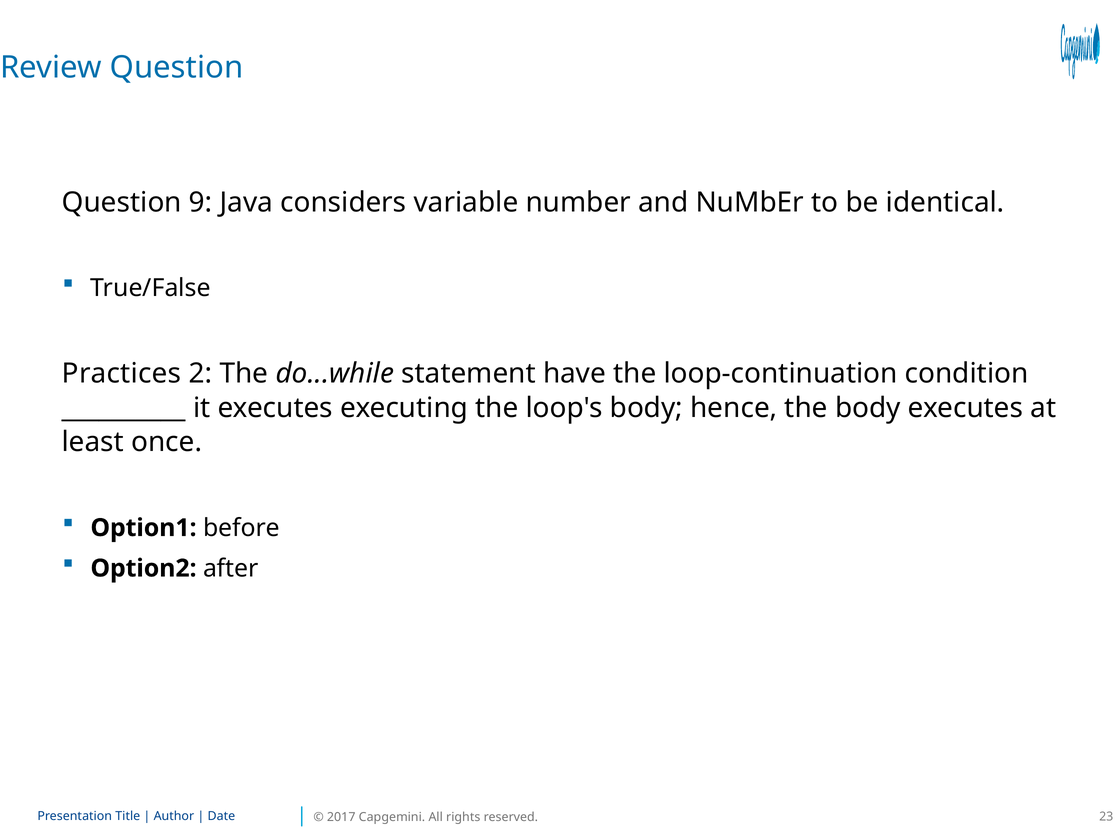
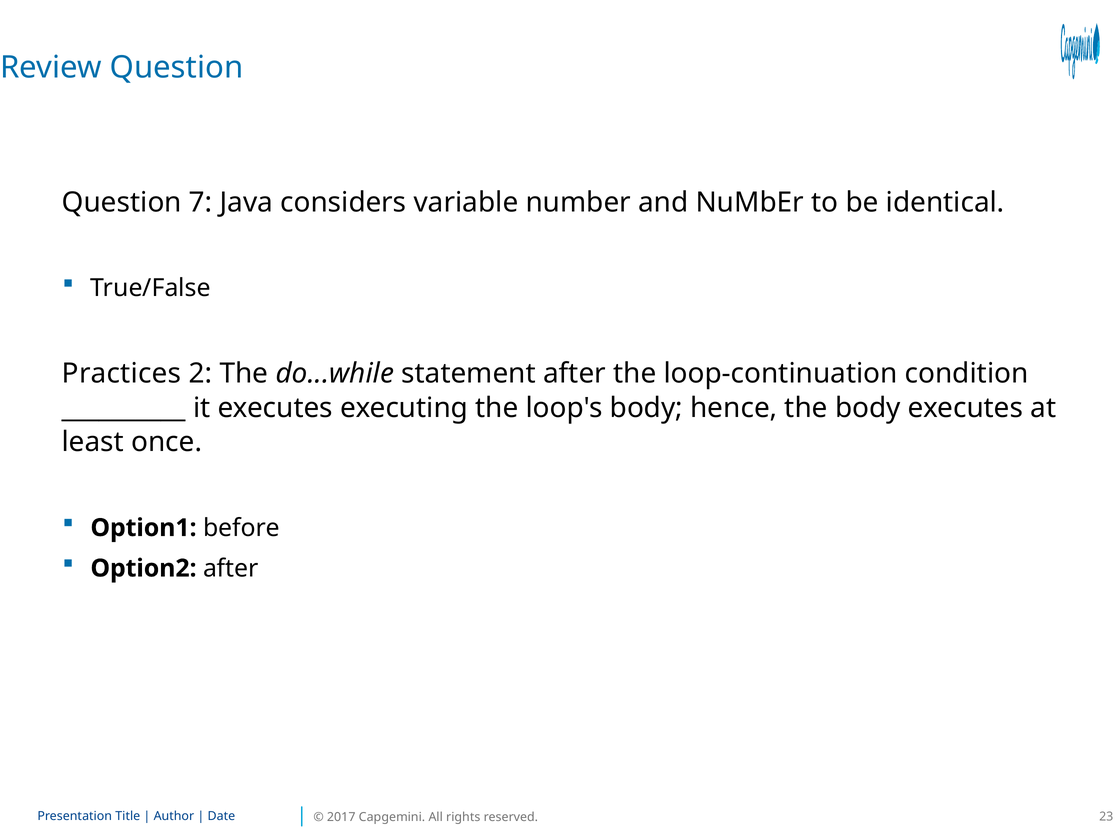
9: 9 -> 7 (201, 203)
statement have: have -> after (574, 374)
